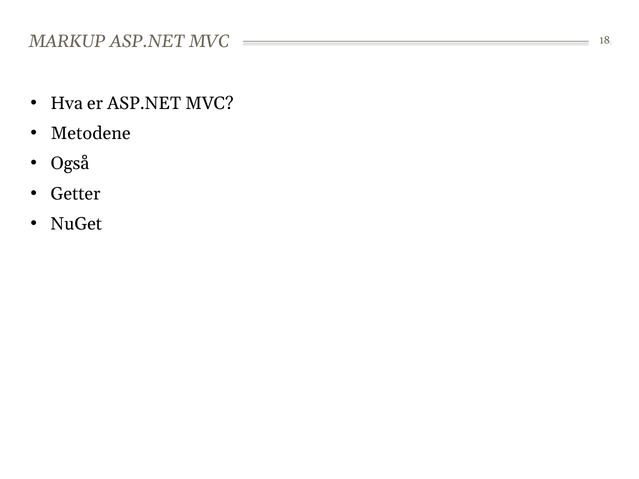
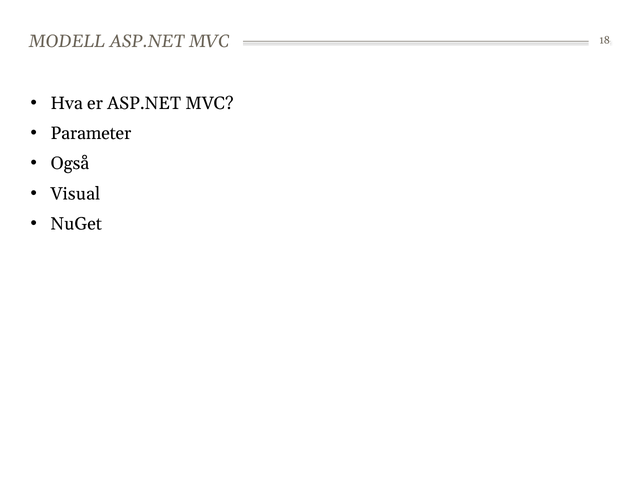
MARKUP: MARKUP -> MODELL (67, 41)
Metodene: Metodene -> Parameter (91, 133)
Getter: Getter -> Visual (75, 194)
